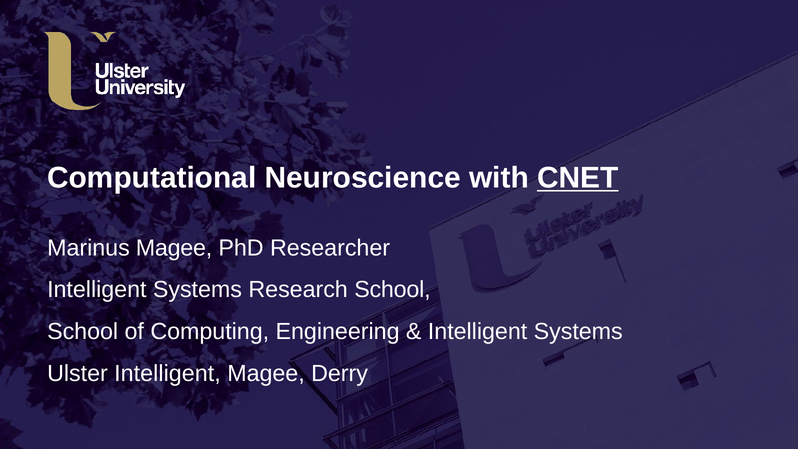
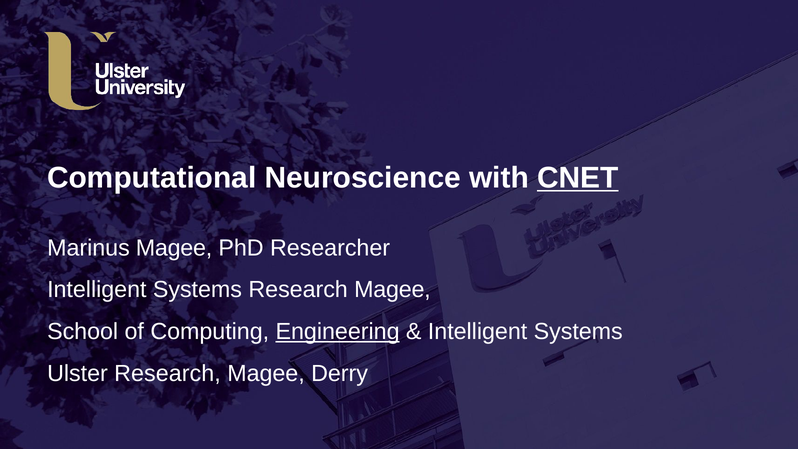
Systems Research School: School -> Magee (392, 290)
Engineering underline: none -> present (338, 332)
Ulster Intelligent: Intelligent -> Research (167, 374)
